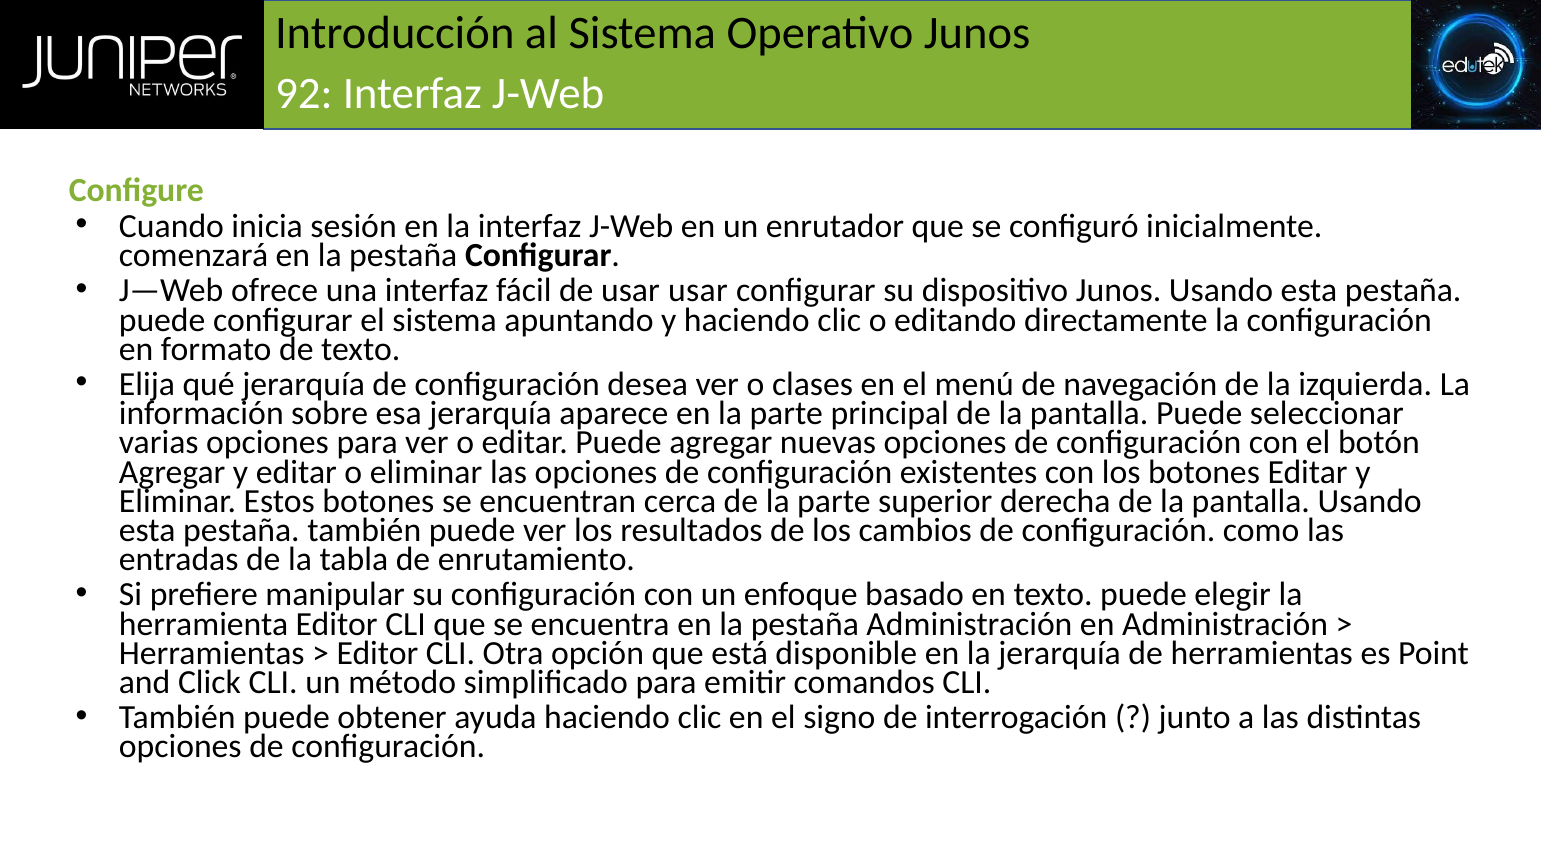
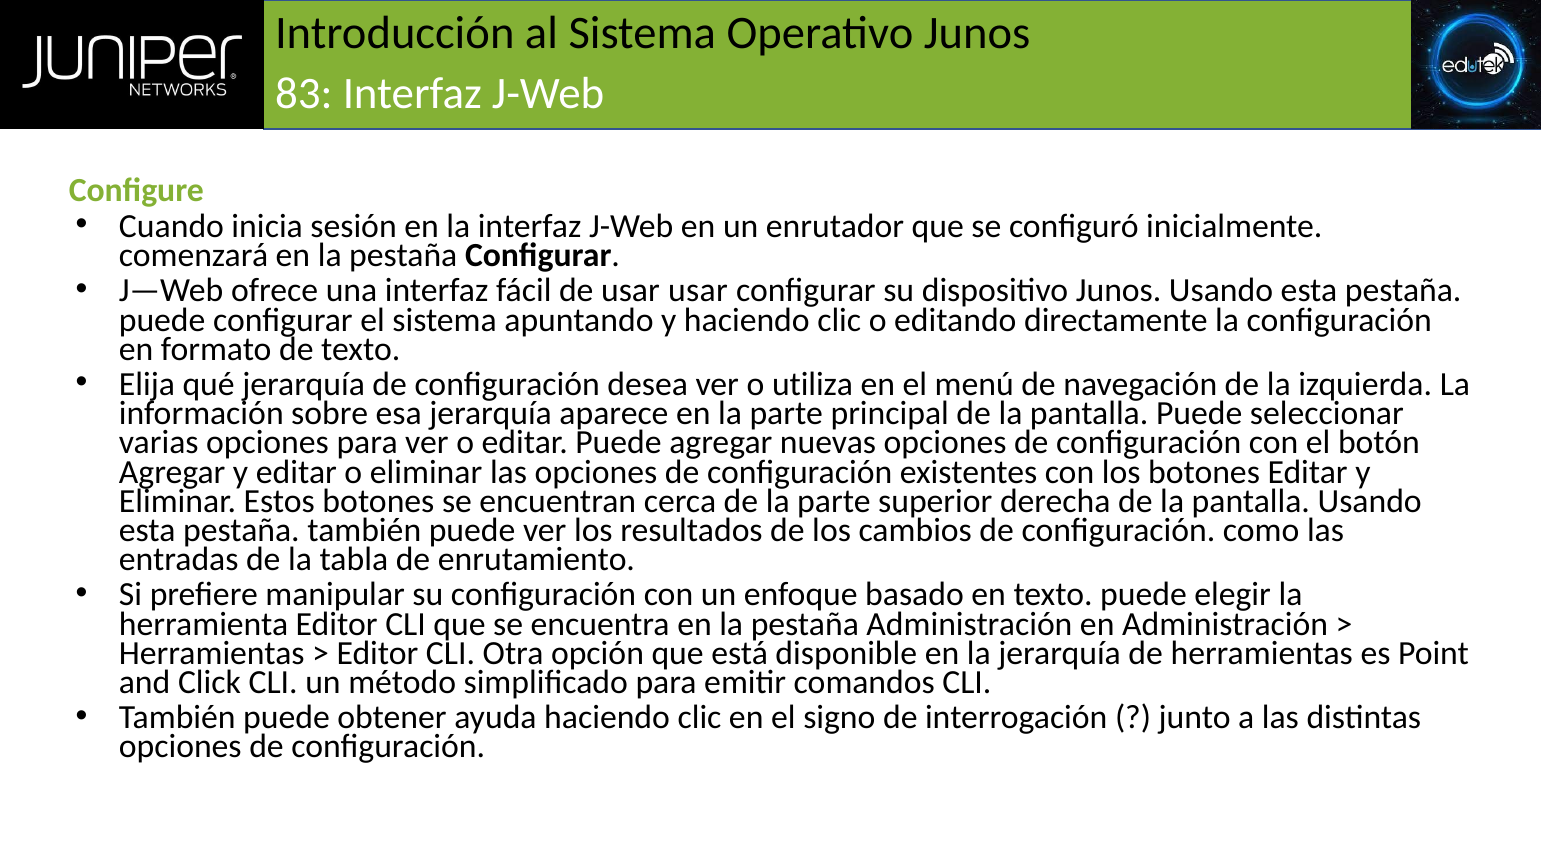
92: 92 -> 83 (304, 94)
clases: clases -> utiliza (812, 384)
